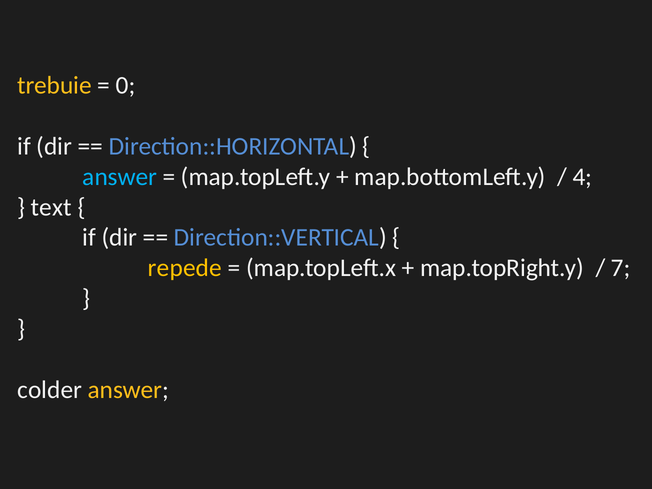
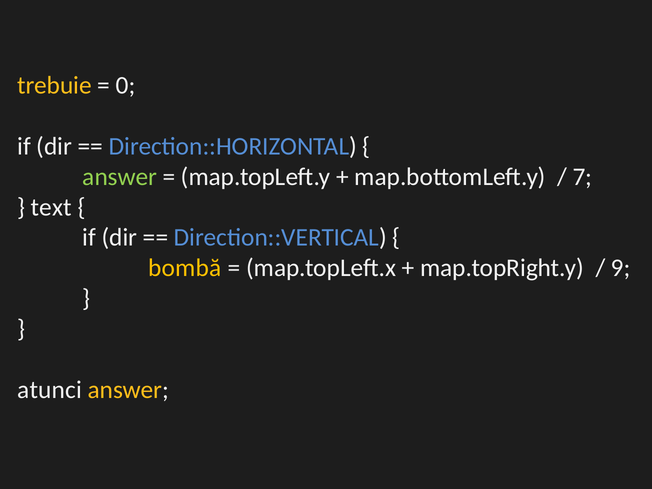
answer colour: light blue -> light green (120, 177)
4: 4 -> 7 (582, 177)
repede: repede -> bombă (185, 268)
7: 7 -> 9 (621, 268)
colder: colder -> atunci (50, 390)
